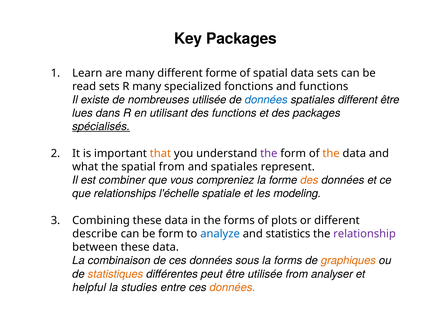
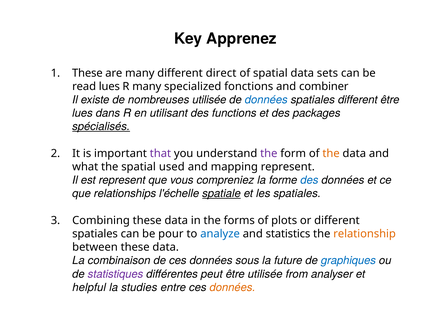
Key Packages: Packages -> Apprenez (242, 39)
Learn: Learn -> These (87, 73)
different forme: forme -> direct (221, 73)
read sets: sets -> lues (109, 86)
and functions: functions -> combiner (324, 86)
that colour: orange -> purple (160, 153)
spatial from: from -> used (172, 167)
and spatiales: spatiales -> mapping (234, 167)
est combiner: combiner -> represent (122, 180)
des colour: orange -> blue (309, 180)
spatiale underline: none -> present (221, 194)
les modeling: modeling -> spatiales (297, 194)
describe: describe -> spatiales (95, 234)
be form: form -> pour (171, 234)
relationship colour: purple -> orange (365, 234)
la forms: forms -> future (288, 261)
graphiques colour: orange -> blue (348, 261)
statistiques colour: orange -> purple (115, 274)
